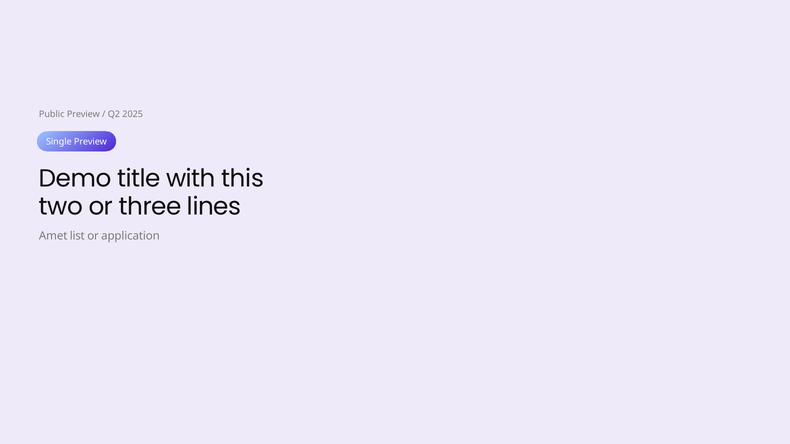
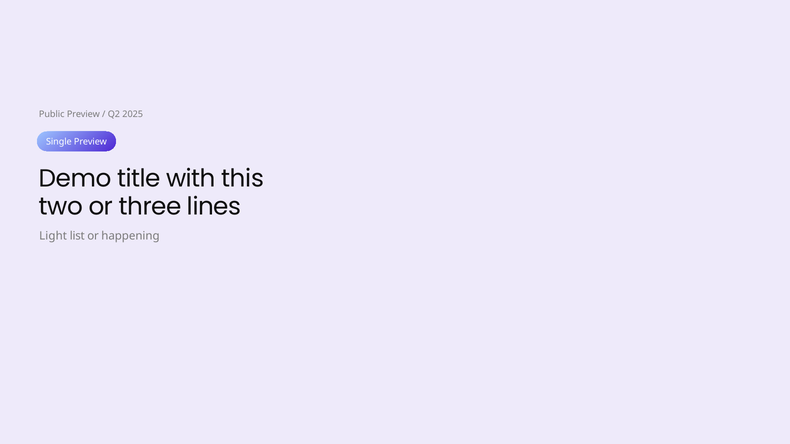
Amet: Amet -> Light (53, 236)
application: application -> happening (130, 236)
